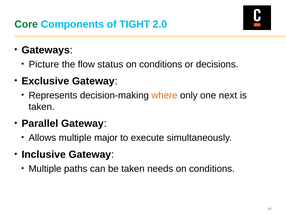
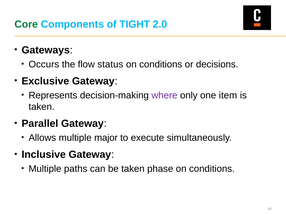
Picture: Picture -> Occurs (44, 64)
where colour: orange -> purple (164, 96)
next: next -> item (228, 96)
needs: needs -> phase (160, 169)
